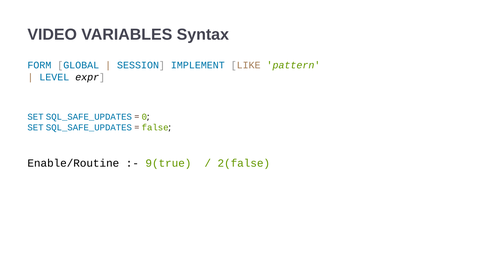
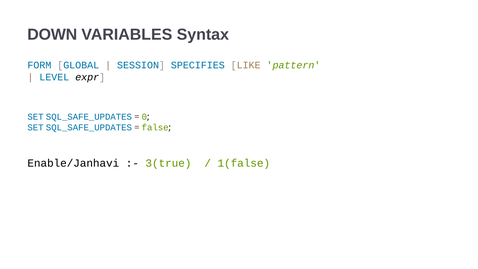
VIDEO: VIDEO -> DOWN (52, 35)
IMPLEMENT: IMPLEMENT -> SPECIFIES (198, 65)
Enable/Routine: Enable/Routine -> Enable/Janhavi (73, 163)
9(true: 9(true -> 3(true (168, 163)
2(false: 2(false -> 1(false (244, 163)
